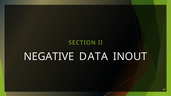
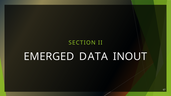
NEGATIVE: NEGATIVE -> EMERGED (49, 57)
